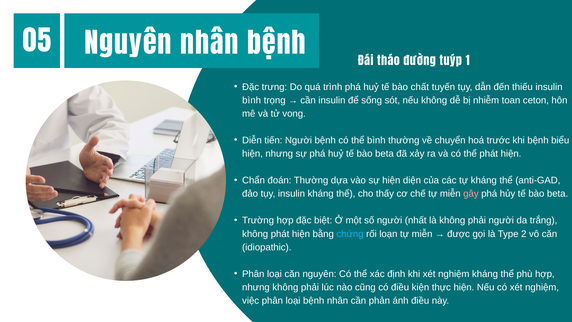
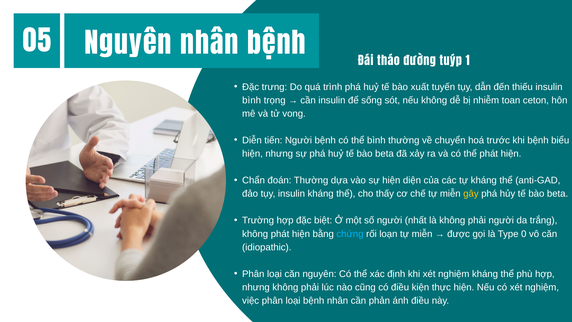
chất: chất -> xuất (420, 87)
gây colour: pink -> yellow (471, 194)
2: 2 -> 0 (524, 234)
